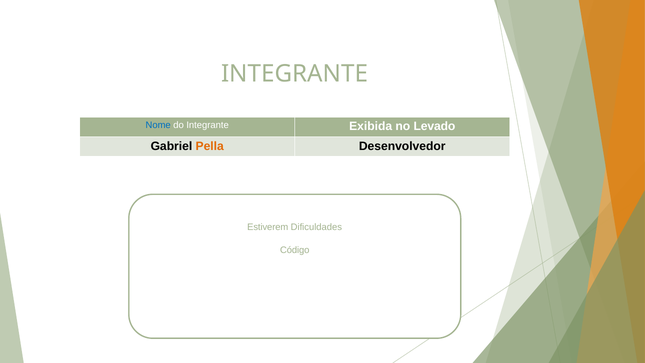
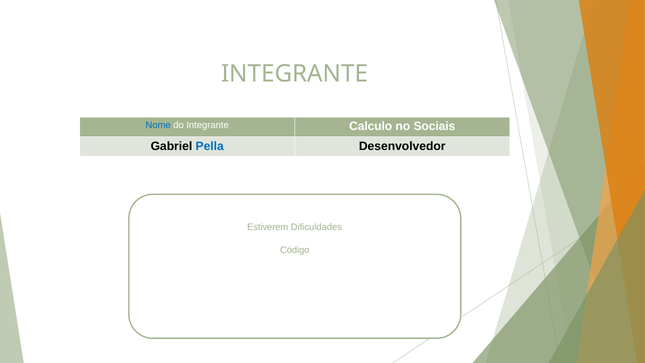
Exibida: Exibida -> Calculo (371, 126)
Levado: Levado -> Sociais (434, 126)
Pella colour: orange -> blue (210, 146)
